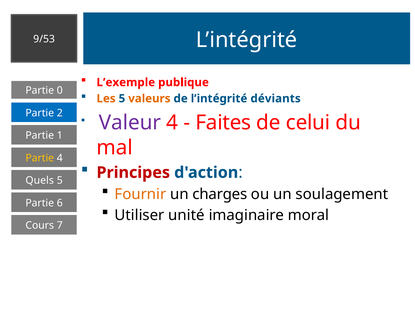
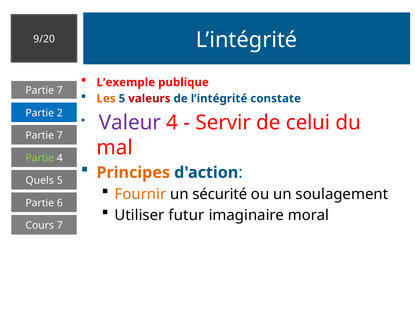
9/53: 9/53 -> 9/20 (44, 39)
0: 0 -> 7 (60, 91)
valeurs colour: orange -> red (149, 99)
déviants: déviants -> constate (276, 99)
Faites: Faites -> Servir (223, 123)
1: 1 -> 7 (60, 136)
Partie colour: yellow -> light green (40, 158)
Principes colour: red -> orange (133, 173)
charges: charges -> sécurité (220, 194)
unité: unité -> futur (186, 215)
